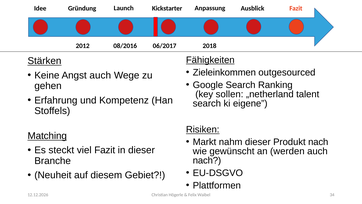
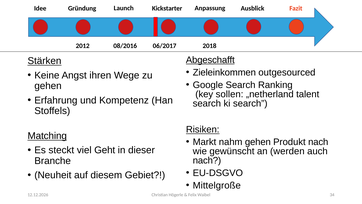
Fähigkeiten: Fähigkeiten -> Abgeschafft (210, 60)
Angst auch: auch -> ihren (100, 75)
ki eigene: eigene -> search (250, 103)
nahm dieser: dieser -> gehen (258, 142)
viel Fazit: Fazit -> Geht (105, 150)
Plattformen: Plattformen -> Mittelgroße (217, 185)
